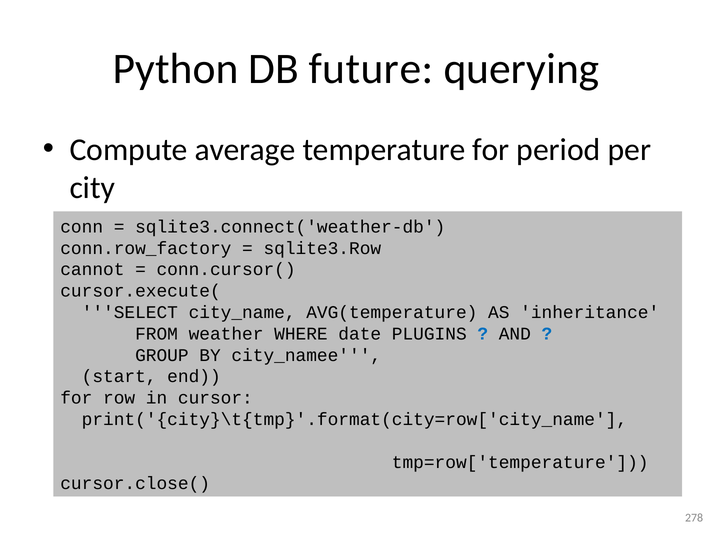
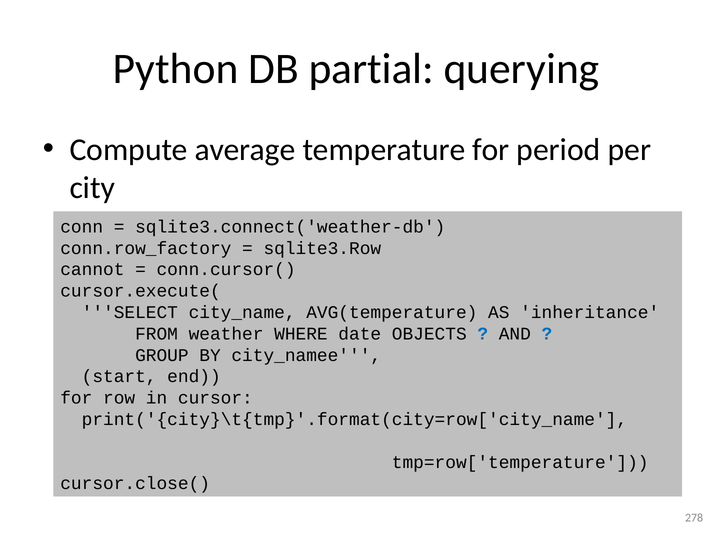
future: future -> partial (371, 69)
PLUGINS: PLUGINS -> OBJECTS (429, 334)
